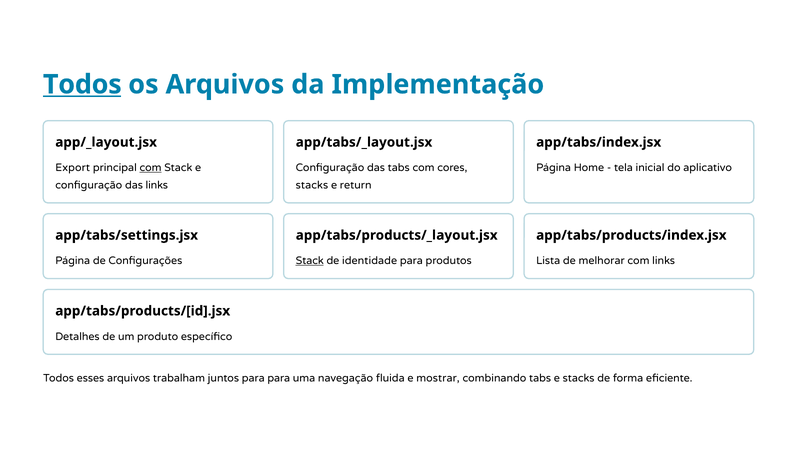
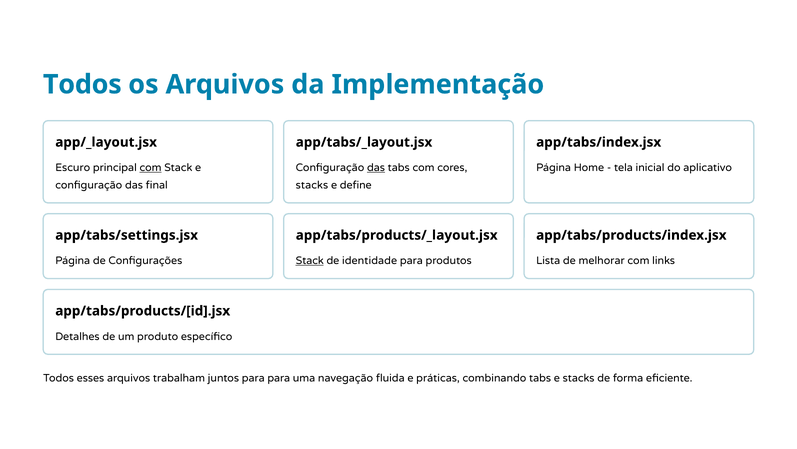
Todos underline: present -> none (82, 84)
Export: Export -> Escuro (73, 168)
das underline: none -> present (376, 168)
das links: links -> final (157, 185)
return: return -> define (356, 185)
mostrar: mostrar -> práticas (438, 378)
